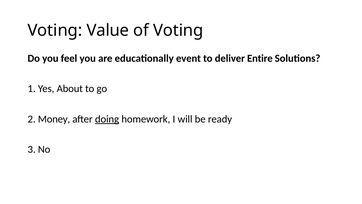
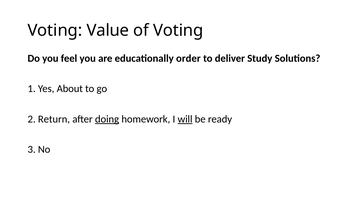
event: event -> order (188, 58)
Entire: Entire -> Study (260, 58)
Money: Money -> Return (54, 119)
will underline: none -> present (185, 119)
